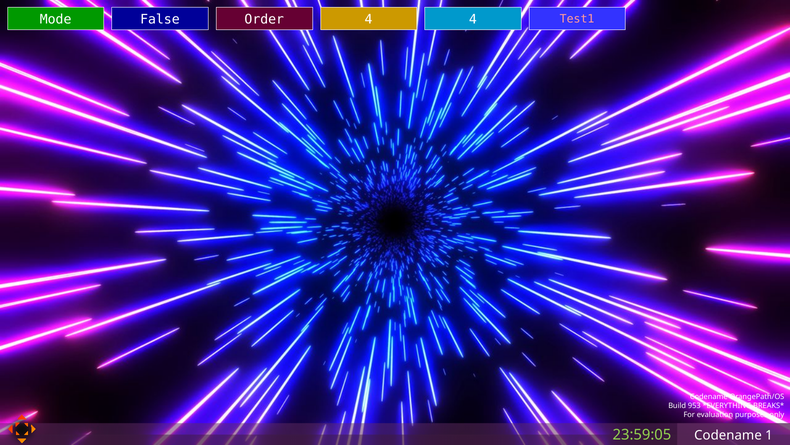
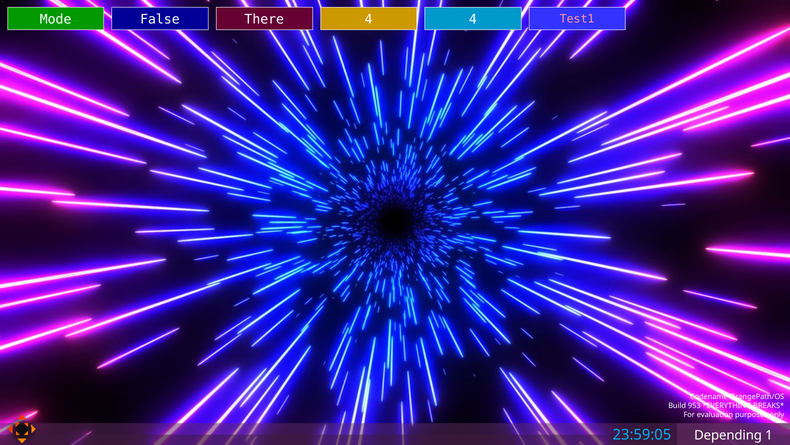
Order: Order -> There (264, 19)
23:59:05 colour: light green -> light blue (642, 434)
Codename: Codename -> Depending (728, 435)
